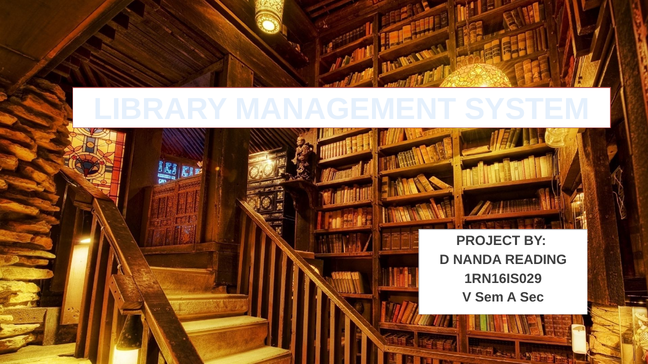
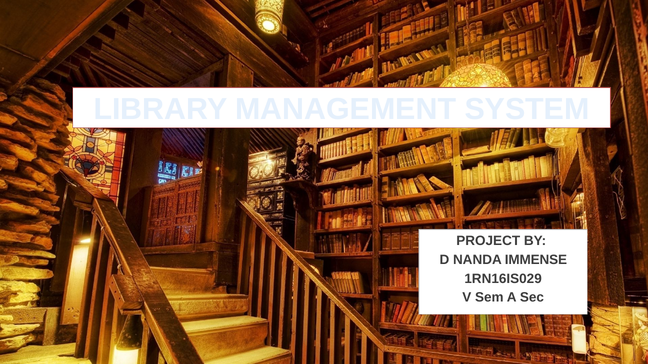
READING: READING -> IMMENSE (536, 260)
